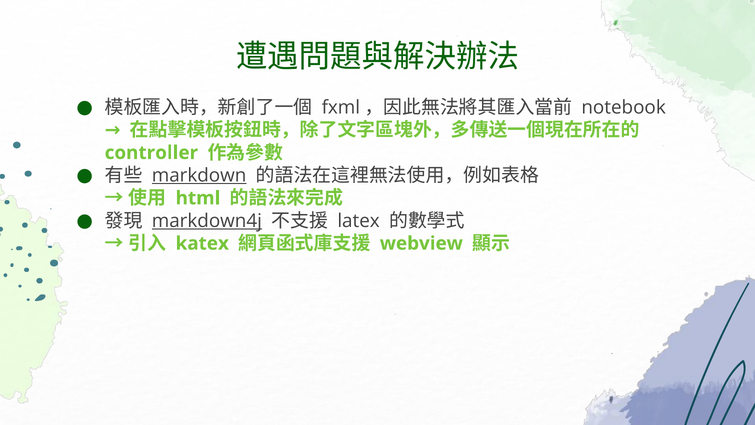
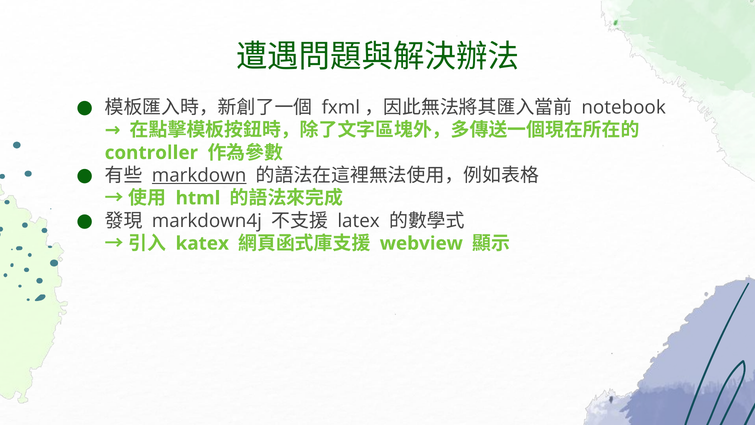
markdown4j underline: present -> none (207, 221)
